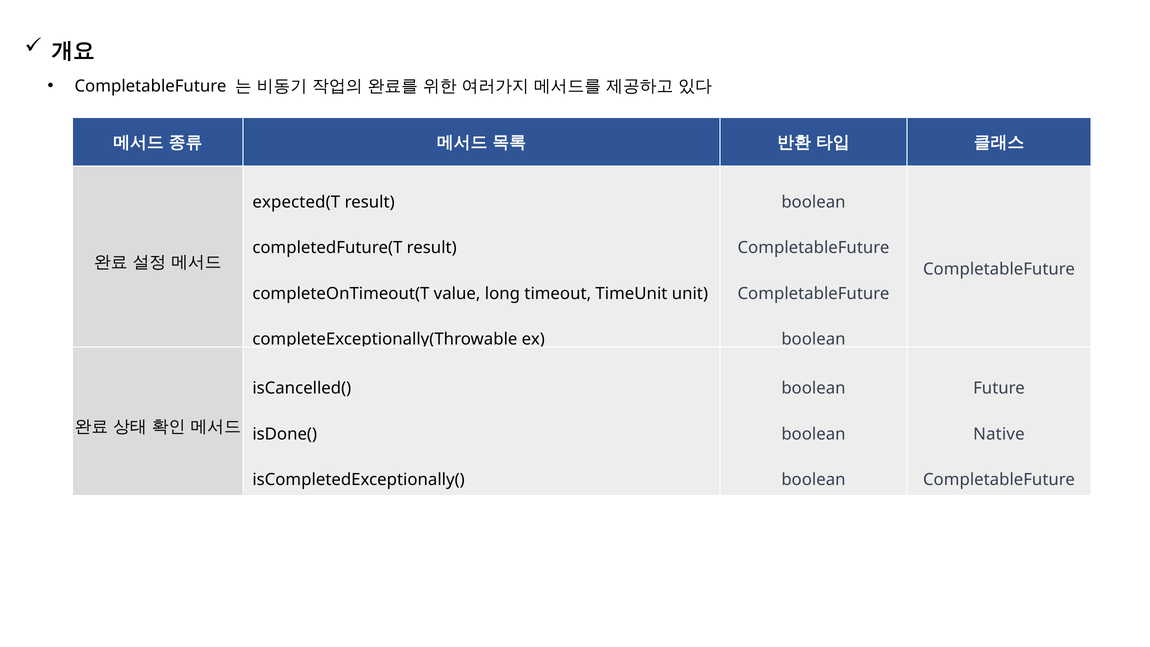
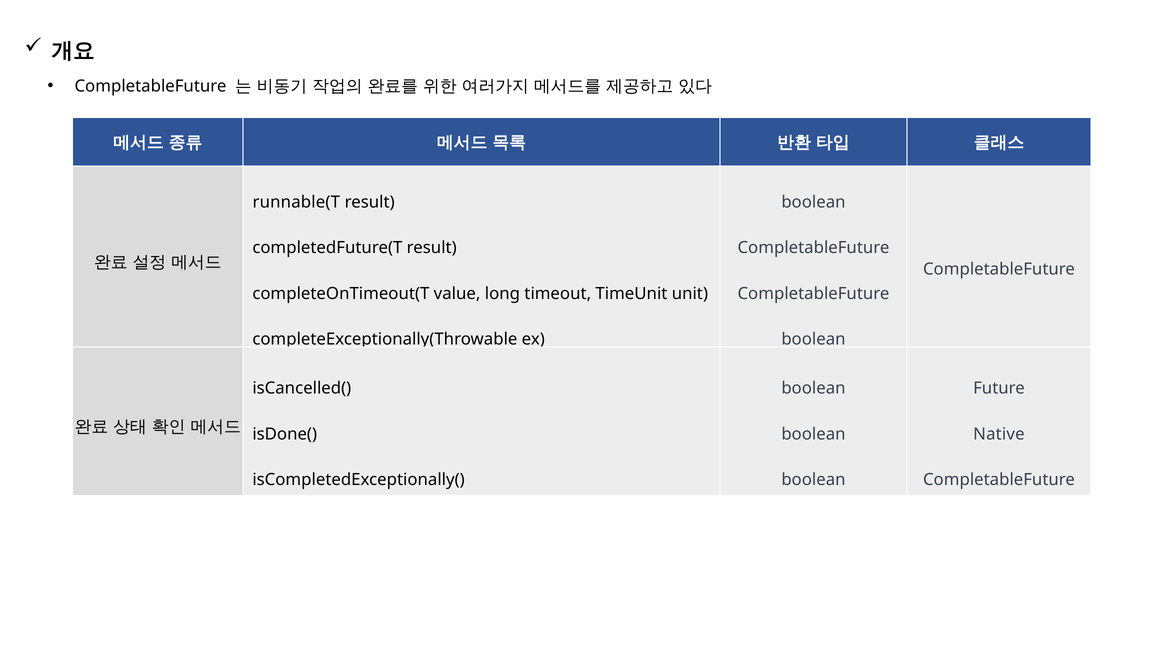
expected(T: expected(T -> runnable(T (296, 202)
